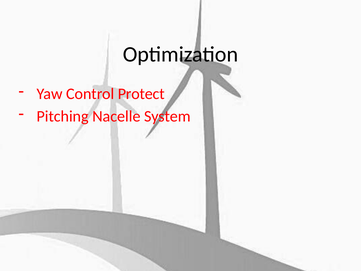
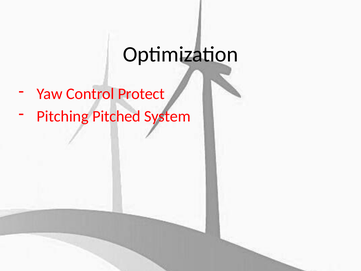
Nacelle: Nacelle -> Pitched (116, 116)
